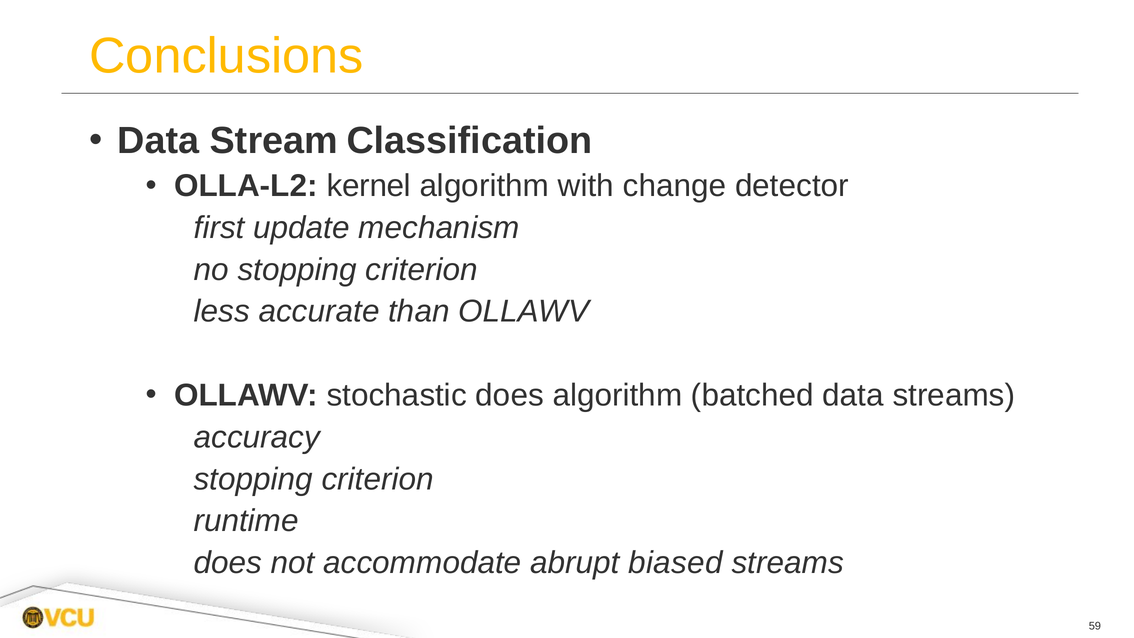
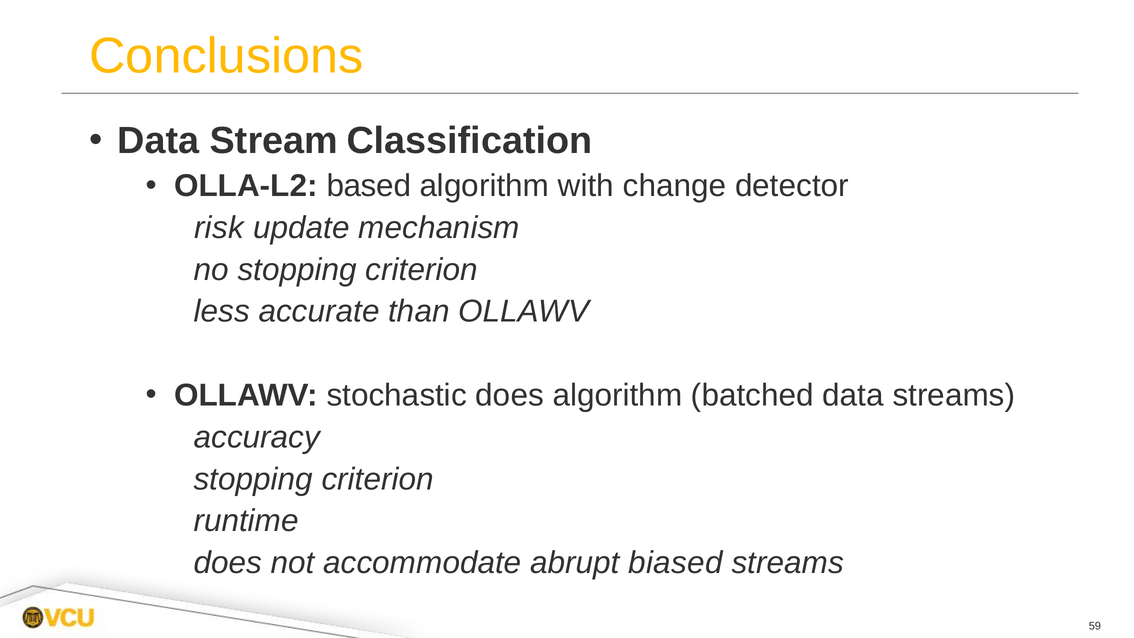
kernel: kernel -> based (369, 186)
first: first -> risk (219, 228)
